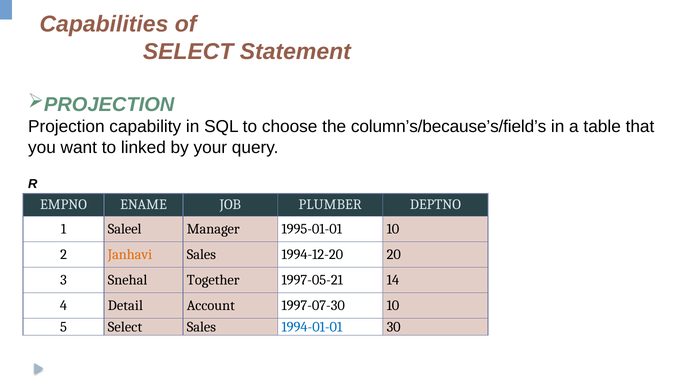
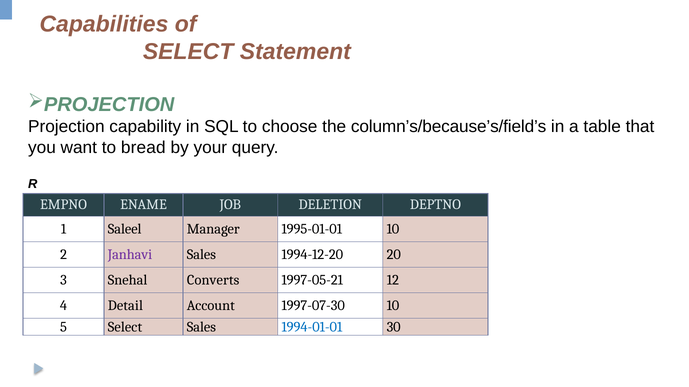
linked: linked -> bread (143, 148)
PLUMBER: PLUMBER -> DELETION (330, 205)
Janhavi colour: orange -> purple (130, 255)
Together: Together -> Converts (213, 280)
14: 14 -> 12 (393, 280)
